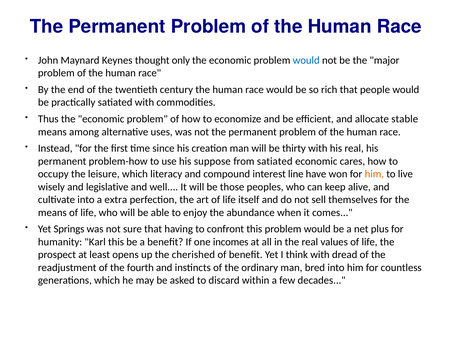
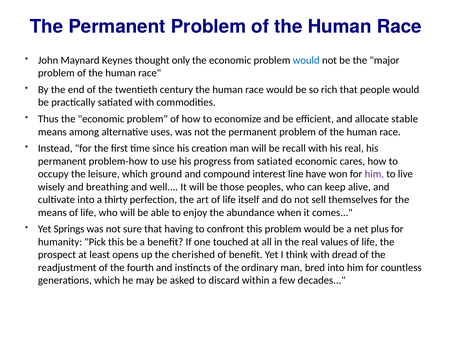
thirty: thirty -> recall (294, 148)
suppose: suppose -> progress (212, 161)
literacy: literacy -> ground (166, 174)
him colour: orange -> purple (374, 174)
legislative: legislative -> breathing (107, 187)
extra: extra -> thirty (116, 200)
Karl: Karl -> Pick (95, 242)
incomes: incomes -> touched (231, 242)
